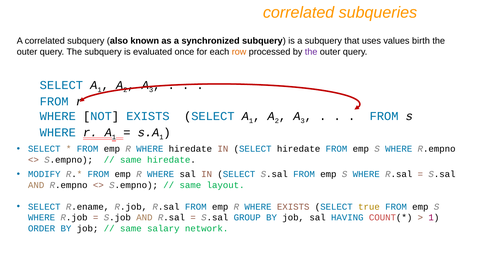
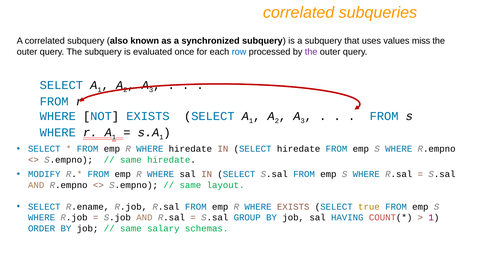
birth: birth -> miss (421, 41)
row colour: orange -> blue (239, 52)
network: network -> schemas (207, 228)
